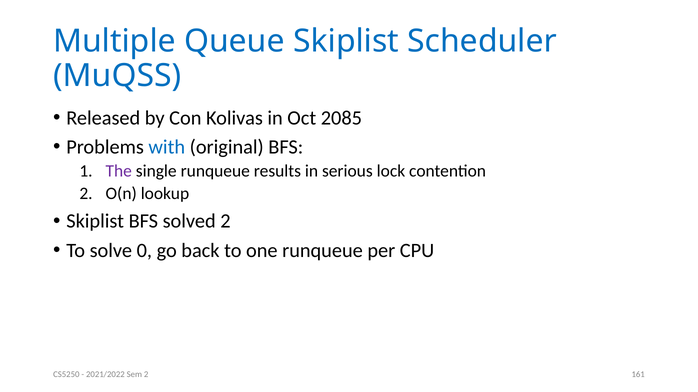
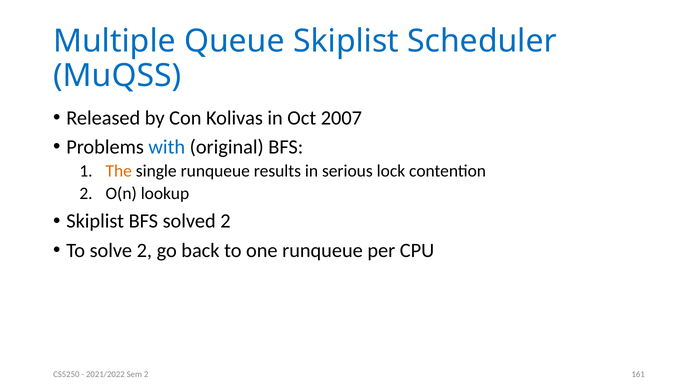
2085: 2085 -> 2007 (341, 118)
The colour: purple -> orange (119, 171)
solve 0: 0 -> 2 (144, 251)
